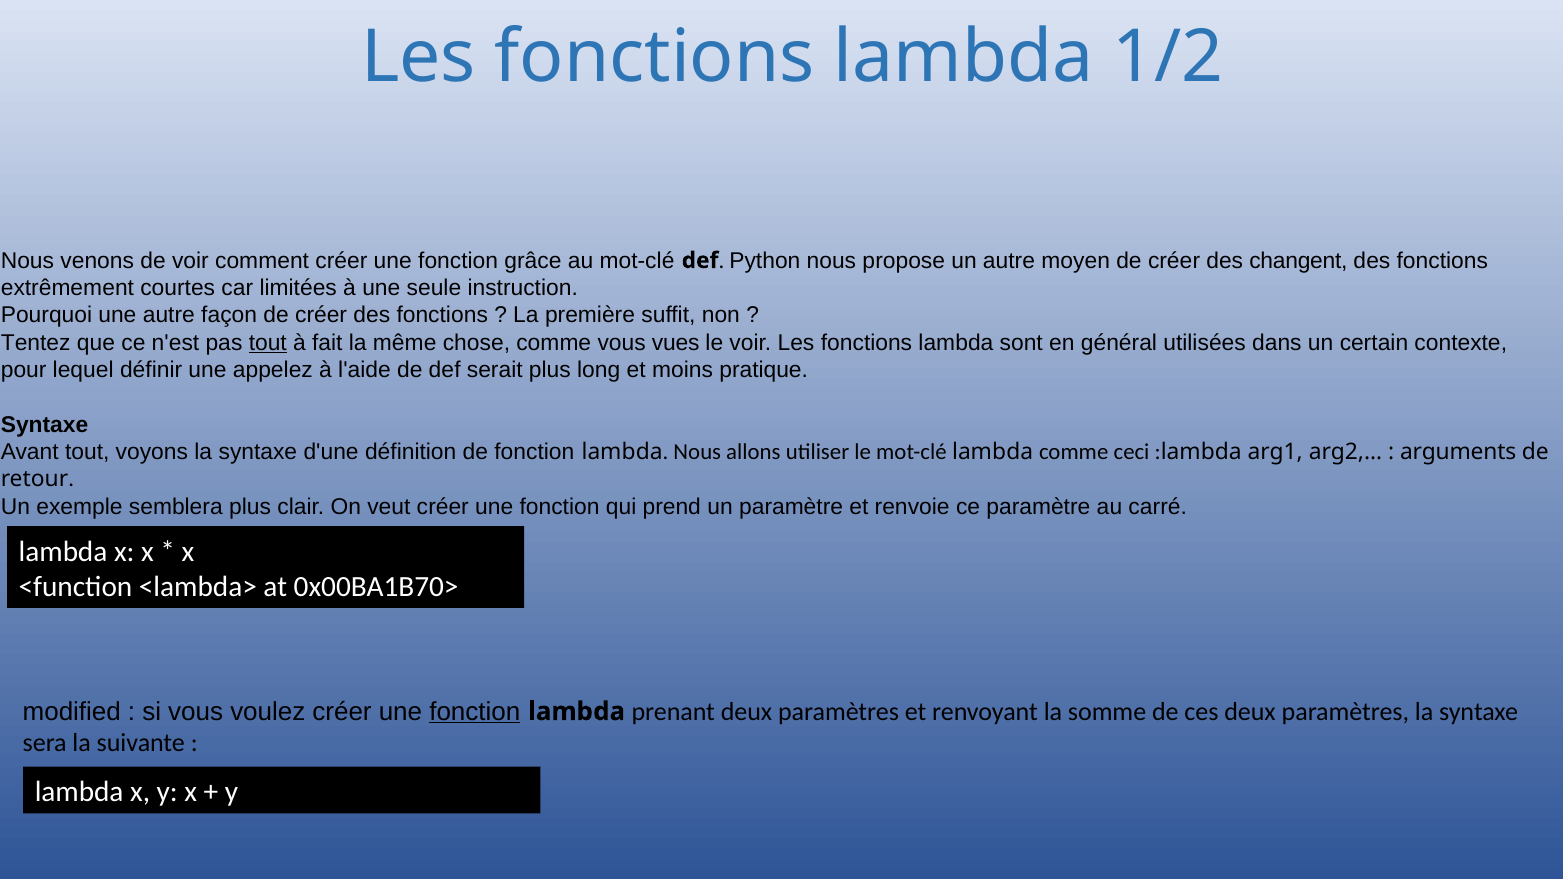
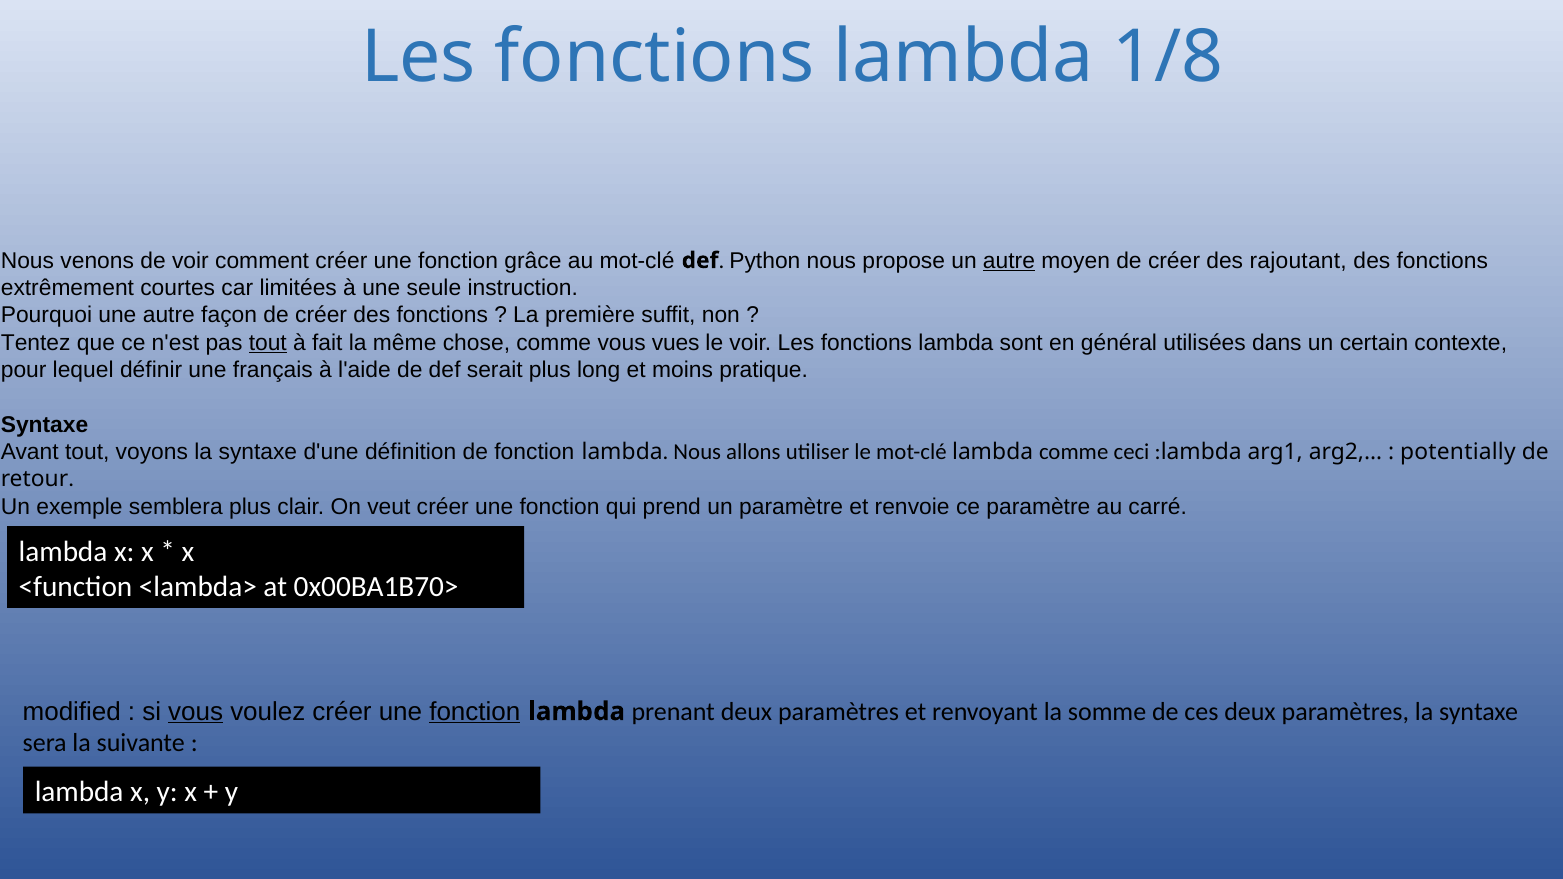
1/2: 1/2 -> 1/8 (1168, 57)
autre underline: none -> present (1009, 261)
changent: changent -> rajoutant (1298, 261)
appelez: appelez -> français (273, 370)
arguments: arguments -> potentially (1458, 452)
vous underline: none -> present (196, 712)
